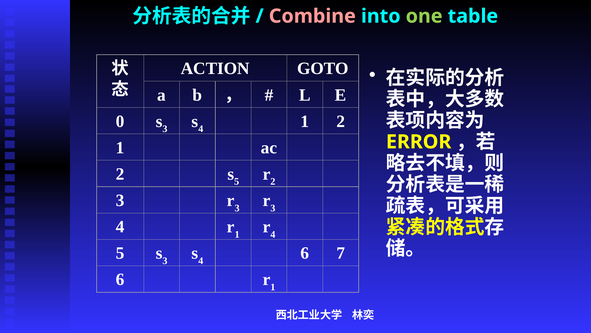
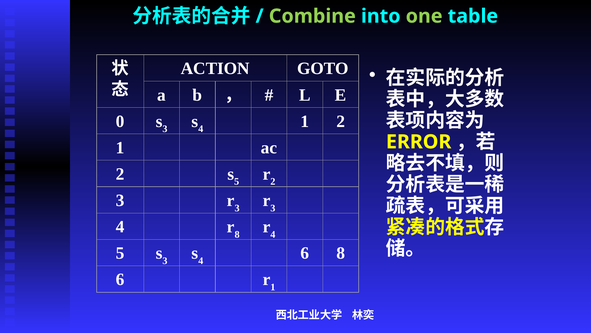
Combine colour: pink -> light green (312, 16)
1: 1 -> 8 (237, 234)
6 7: 7 -> 8 (341, 253)
